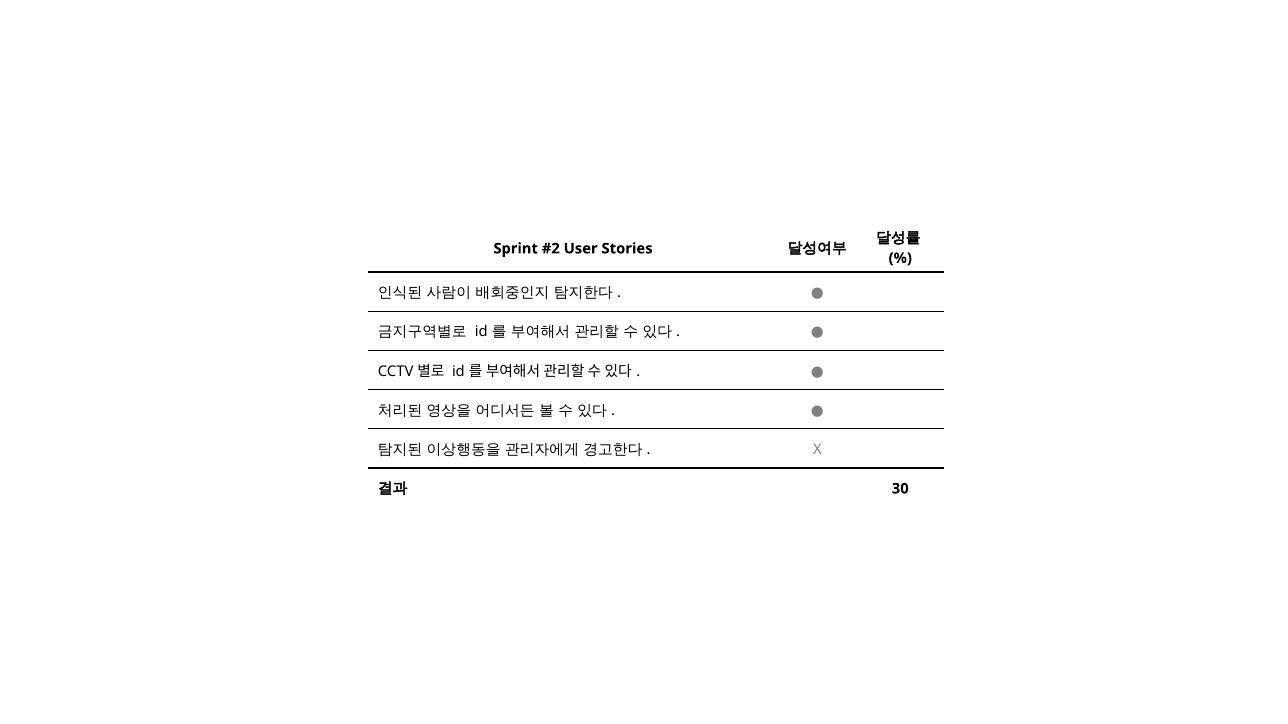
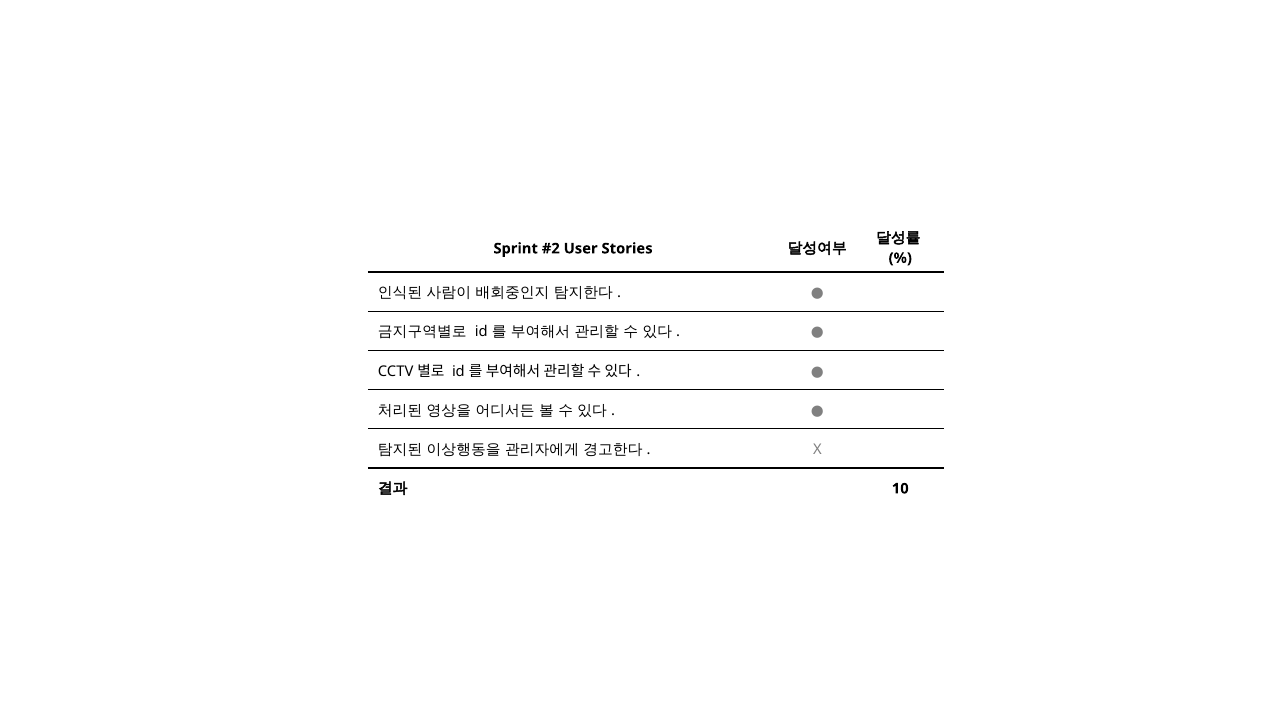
30: 30 -> 10 (900, 489)
